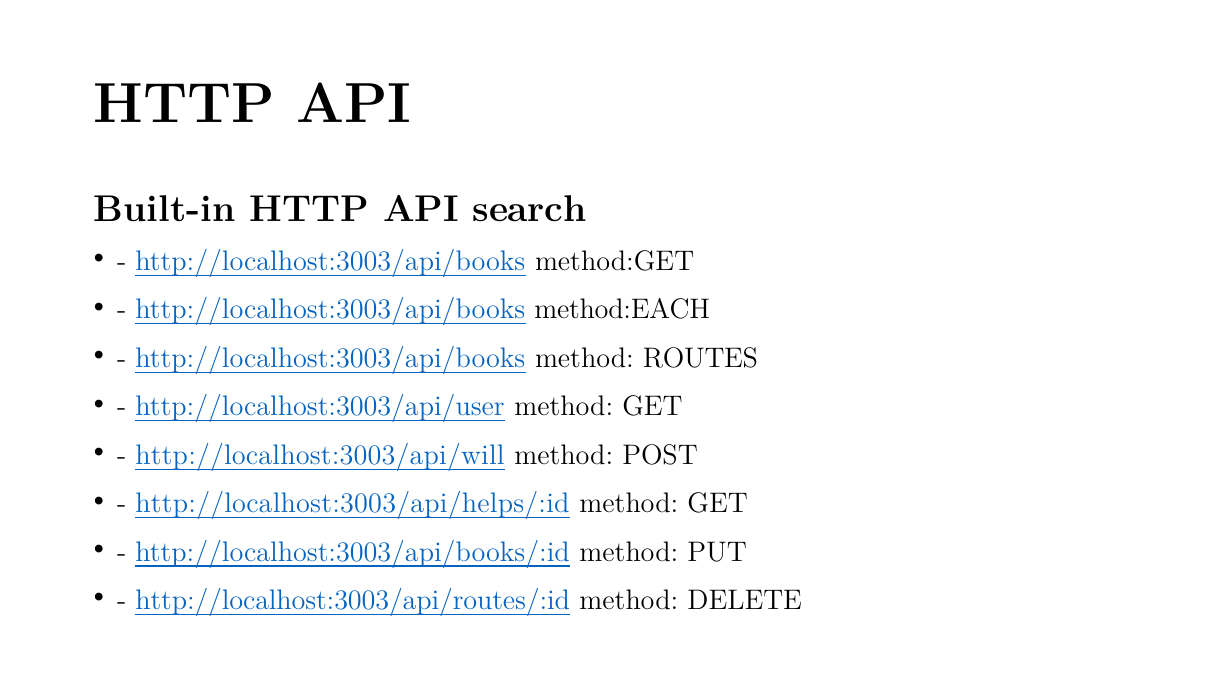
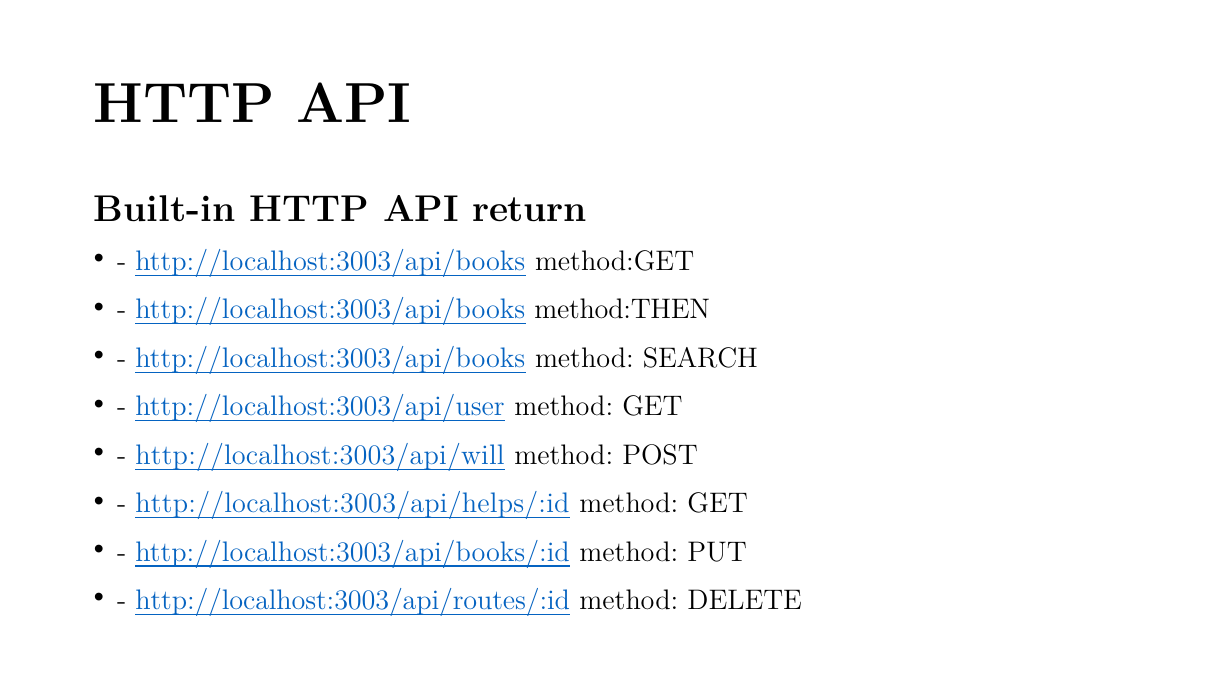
search: search -> return (530, 209)
method:EACH: method:EACH -> method:THEN (622, 309)
ROUTES: ROUTES -> SEARCH (700, 358)
